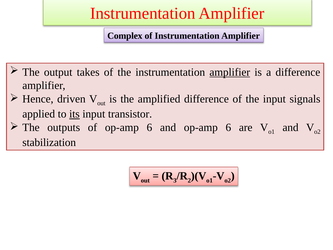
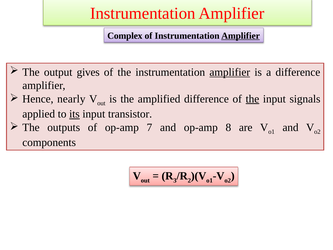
Amplifier underline: none -> present (241, 36)
takes: takes -> gives (88, 72)
driven: driven -> nearly (71, 99)
the underline: none -> present (252, 99)
of op-amp 6: 6 -> 7 (149, 127)
and op-amp 6: 6 -> 8 (228, 127)
stabilization: stabilization -> components (49, 142)
